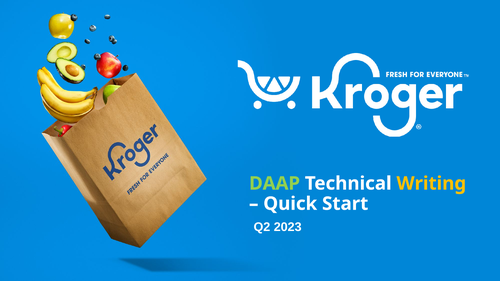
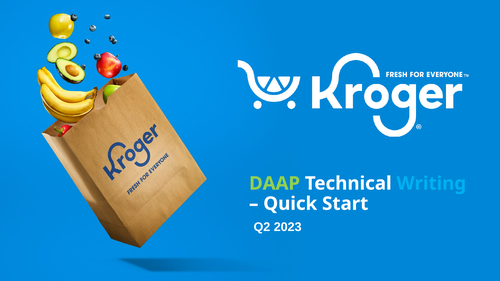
Writing colour: yellow -> light blue (431, 184)
